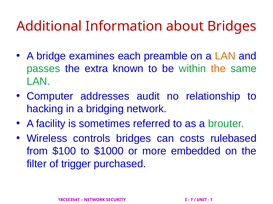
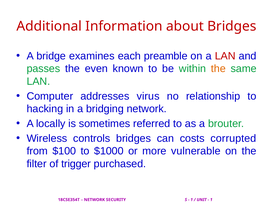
LAN colour: orange -> red (225, 56)
extra: extra -> even (96, 69)
audit: audit -> virus (148, 97)
facility: facility -> locally (51, 124)
rulebased: rulebased -> corrupted (233, 139)
embedded: embedded -> vulnerable (196, 152)
